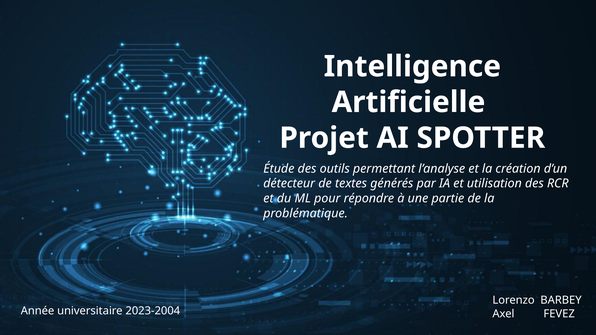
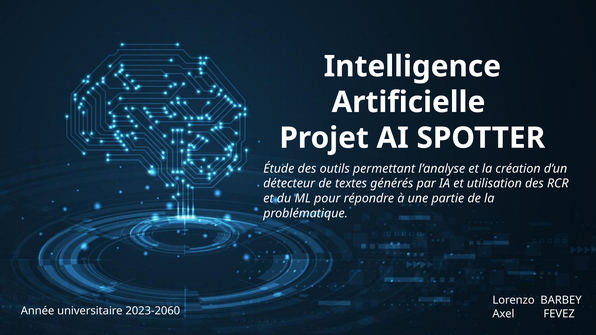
2023-2004: 2023-2004 -> 2023-2060 (153, 311)
